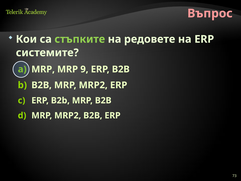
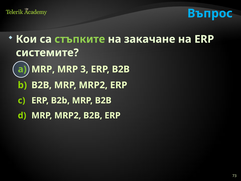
Въпрос colour: pink -> light blue (210, 13)
редовете: редовете -> закачане (150, 39)
9: 9 -> 3 (84, 69)
